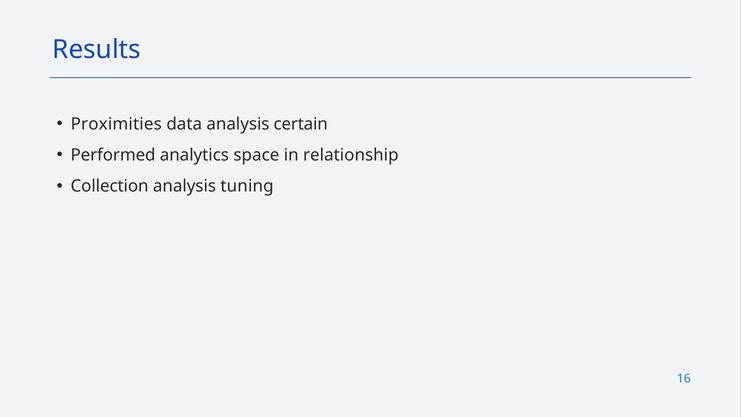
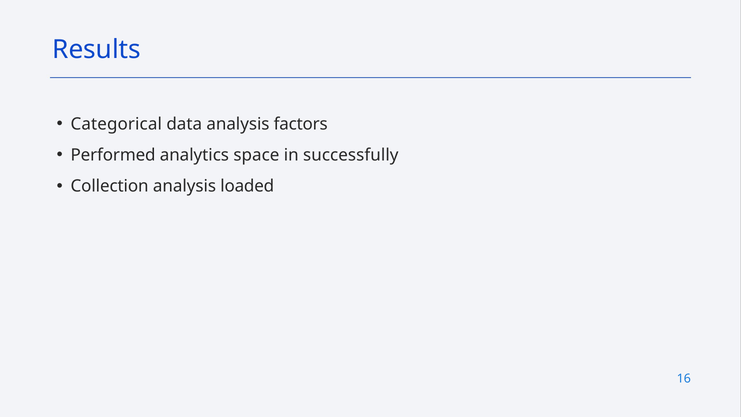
Proximities: Proximities -> Categorical (116, 124)
certain: certain -> factors (301, 124)
relationship: relationship -> successfully (351, 155)
tuning: tuning -> loaded (247, 186)
